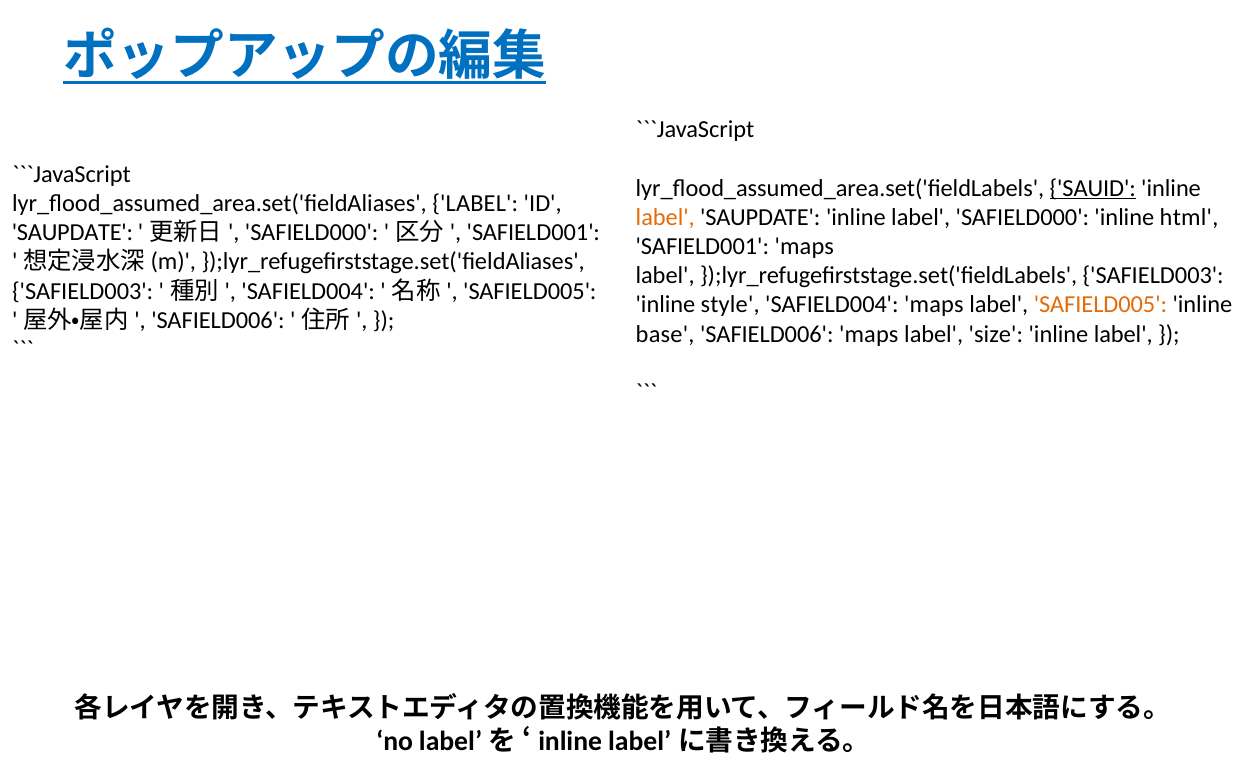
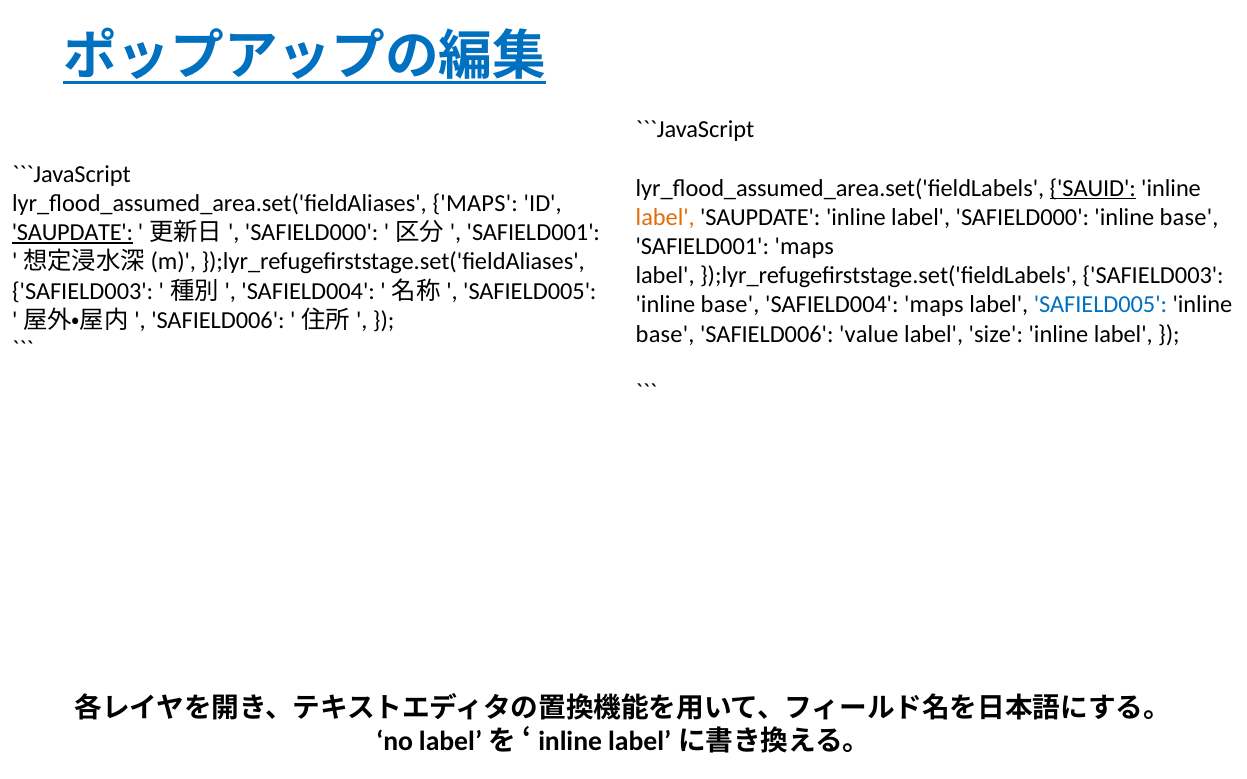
lyr_flood_assumed_area.set('fieldAliases LABEL: LABEL -> MAPS (475, 204)
SAFIELD000 inline html: html -> base (1189, 217)
SAUPDATE underline: none -> present (72, 233)
style: style -> base (730, 305)
SAFIELD005 colour: orange -> blue (1100, 305)
SAFIELD006 maps: maps -> value (869, 334)
